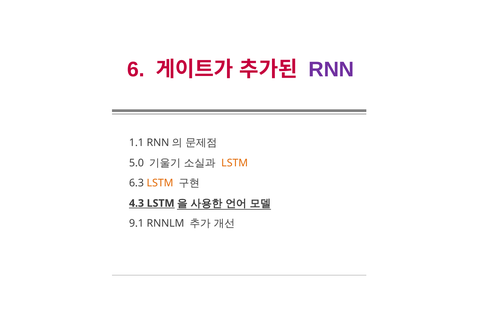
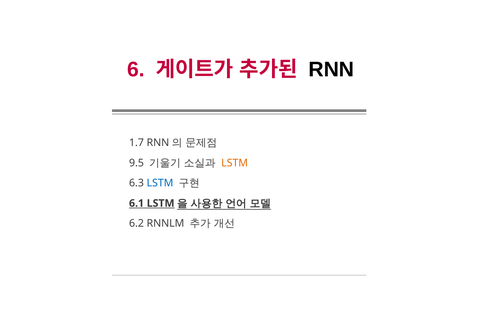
RNN colour: purple -> black (331, 69)
1.1: 1.1 -> 1.7 (136, 142)
5.0: 5.0 -> 9.5 (136, 163)
LSTM colour: orange -> blue (160, 183)
4.3: 4.3 -> 6.1 (137, 203)
9.1: 9.1 -> 6.2 (136, 223)
